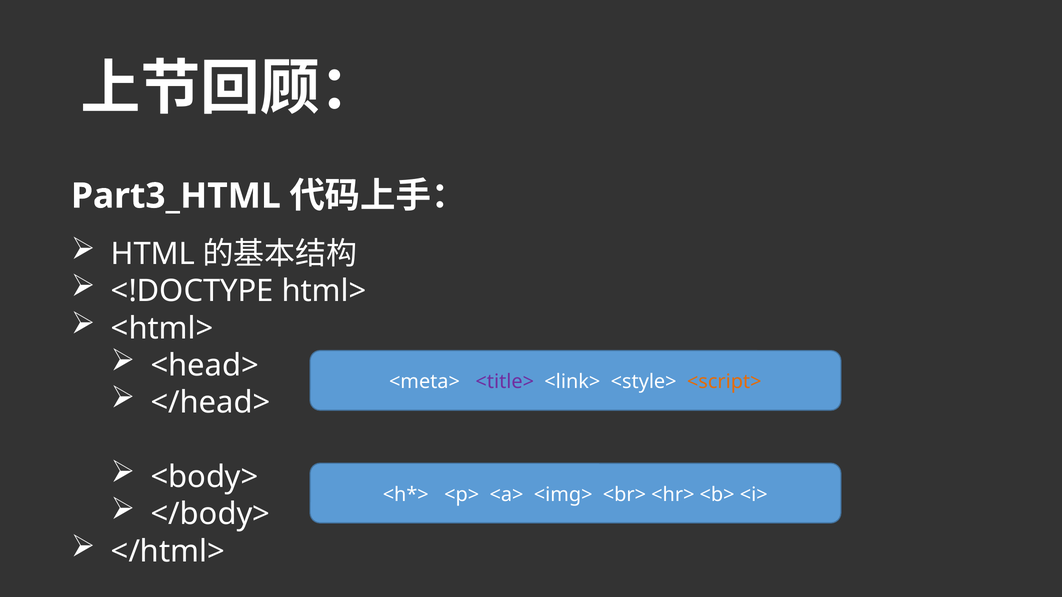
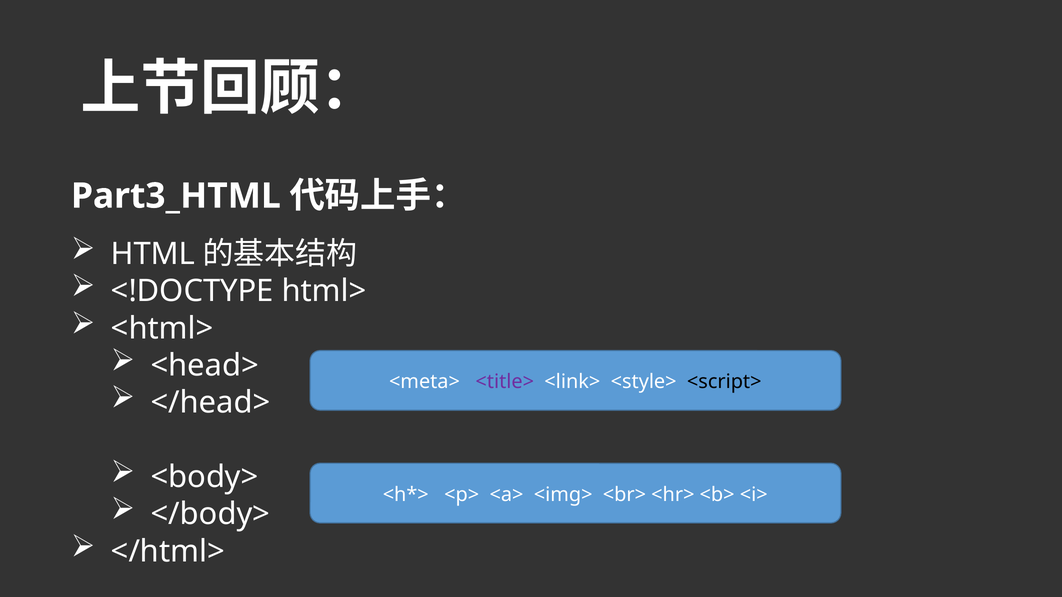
<script> colour: orange -> black (724, 382)
